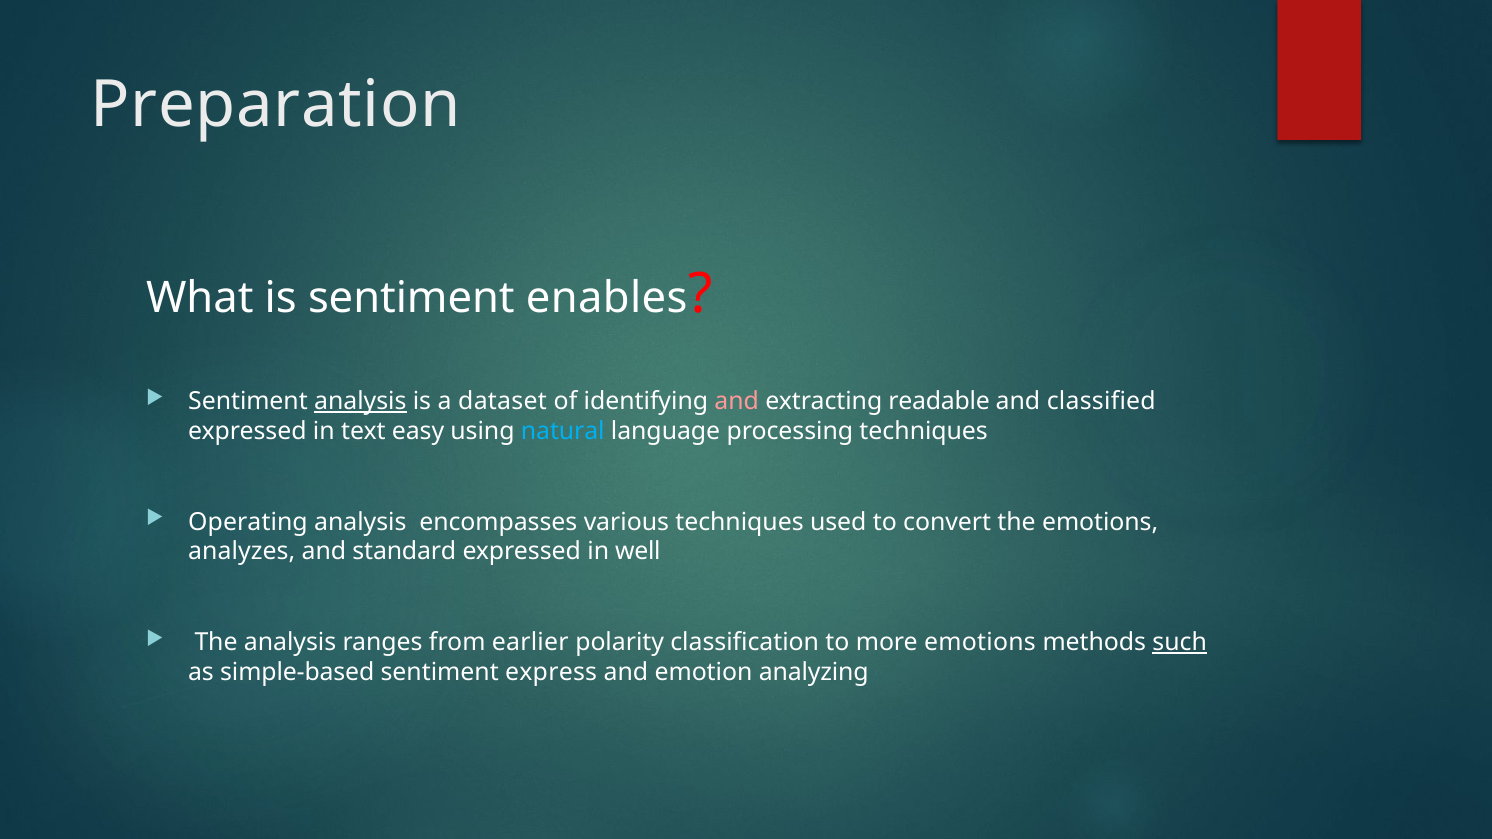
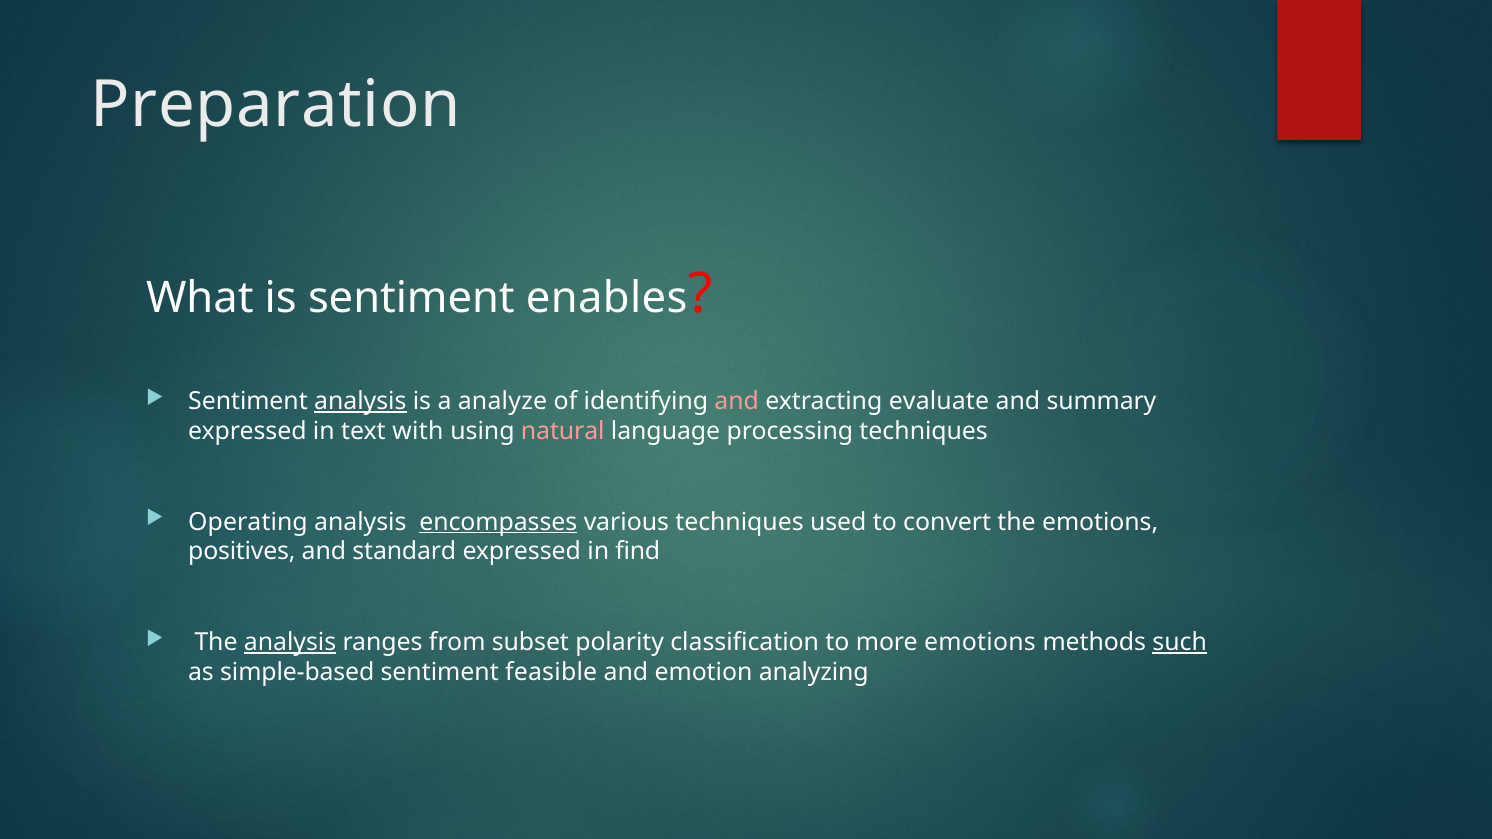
dataset: dataset -> analyze (502, 402)
readable: readable -> evaluate (939, 402)
classified: classified -> summary (1101, 402)
easy: easy -> with (418, 431)
natural colour: light blue -> pink (563, 431)
encompasses underline: none -> present (498, 522)
analyzes: analyzes -> positives (242, 552)
well: well -> find (638, 552)
analysis underline: none -> present (290, 643)
earlier: earlier -> subset (530, 643)
express: express -> feasible (551, 673)
